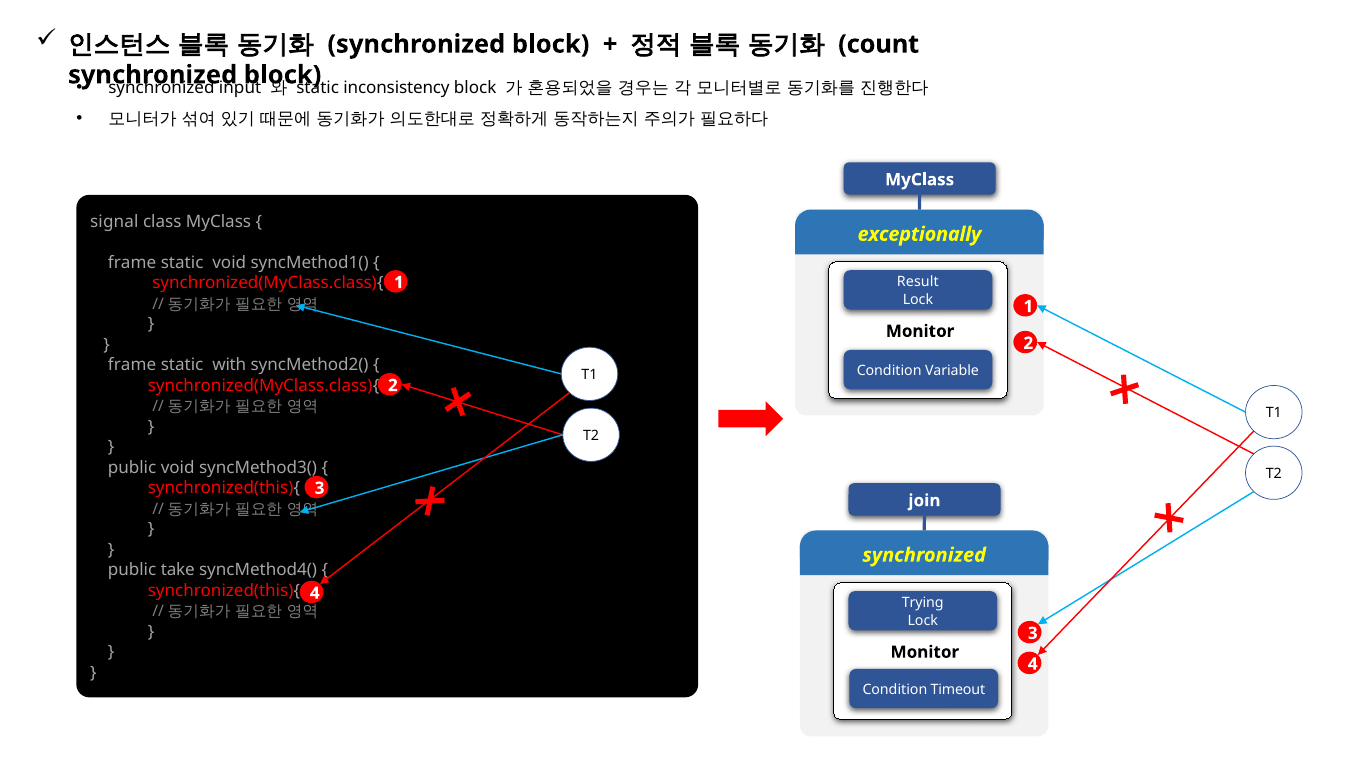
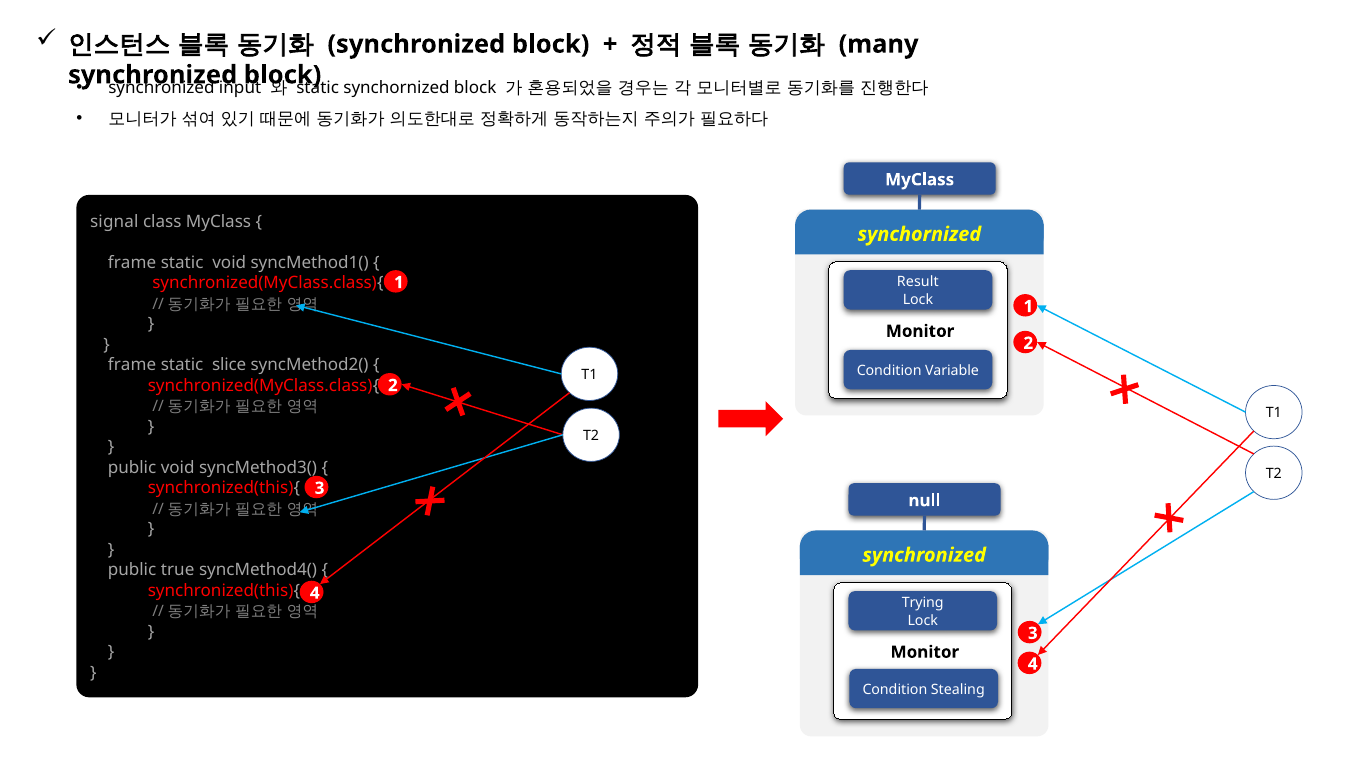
count: count -> many (879, 44)
inconsistency: inconsistency -> synchornized (397, 88)
exceptionally: exceptionally -> synchornized (919, 234)
with: with -> slice (229, 365)
join: join -> null (924, 500)
take: take -> true (178, 570)
Timeout: Timeout -> Stealing (958, 689)
